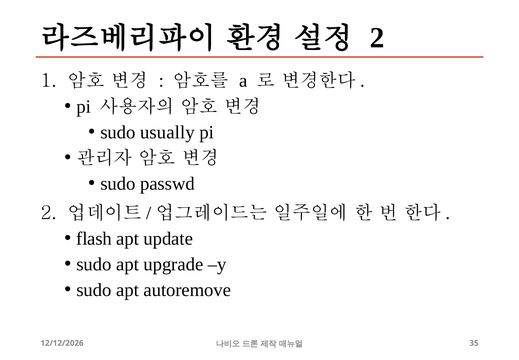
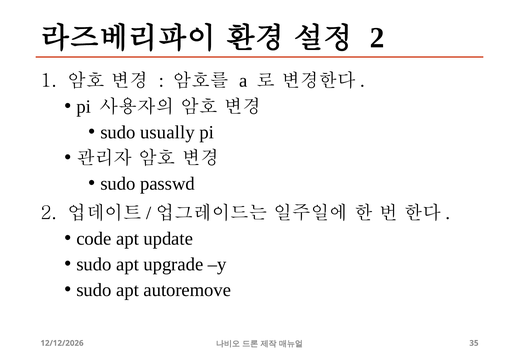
flash: flash -> code (94, 238)
